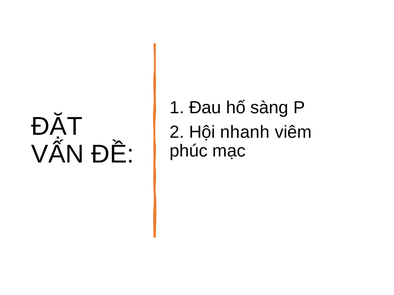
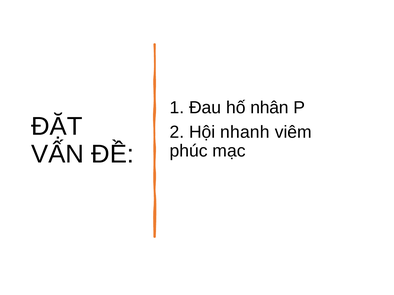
sàng: sàng -> nhân (269, 108)
